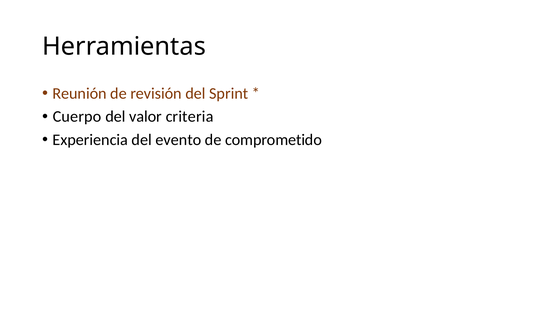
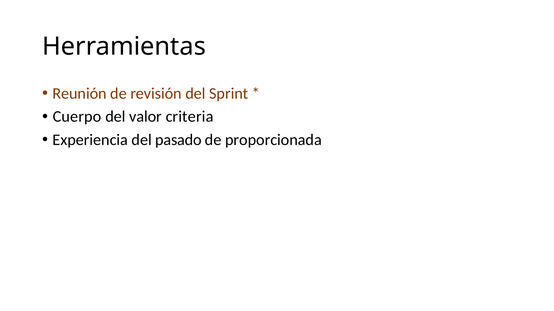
evento: evento -> pasado (179, 140)
comprometido: comprometido -> proporcionada (273, 140)
